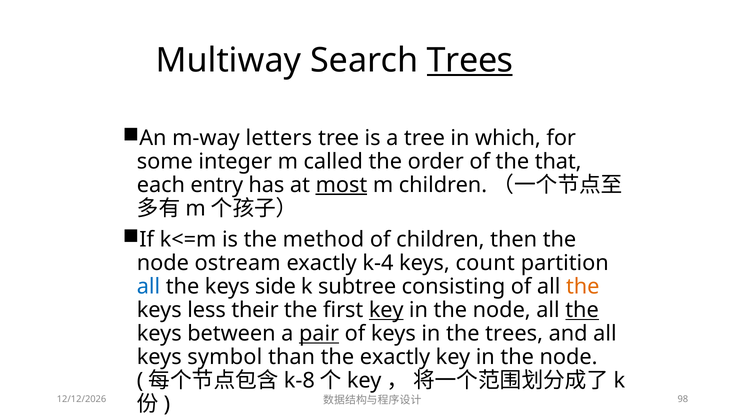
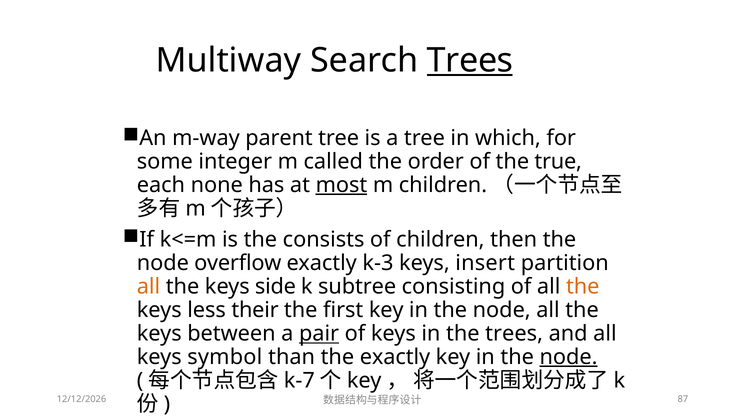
letters: letters -> parent (279, 138)
that: that -> true (558, 162)
entry: entry -> none (217, 185)
method: method -> consists (324, 240)
ostream: ostream -> overflow (238, 263)
k-4: k-4 -> k-3 (378, 263)
count: count -> insert (485, 263)
all colour: blue -> orange (148, 287)
key underline: present -> none (386, 310)
the underline: present -> none (582, 310)
node underline: none -> present (568, 357)
k-8: k-8 -> k-7 (299, 381)
98: 98 -> 87 (683, 399)
